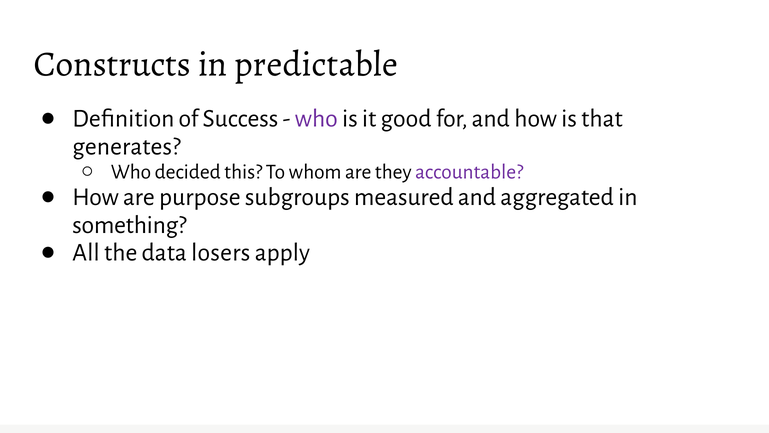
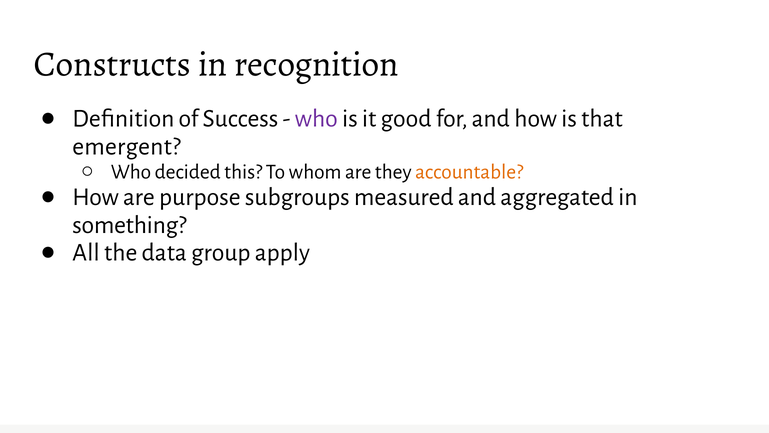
predictable: predictable -> recognition (316, 64)
generates: generates -> emergent (126, 146)
accountable colour: purple -> orange (469, 171)
losers: losers -> group (221, 252)
